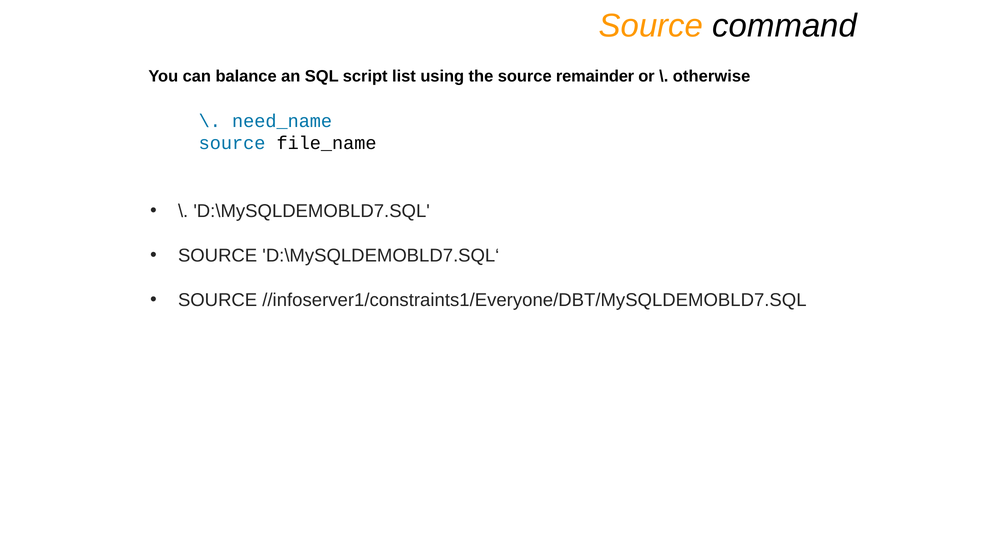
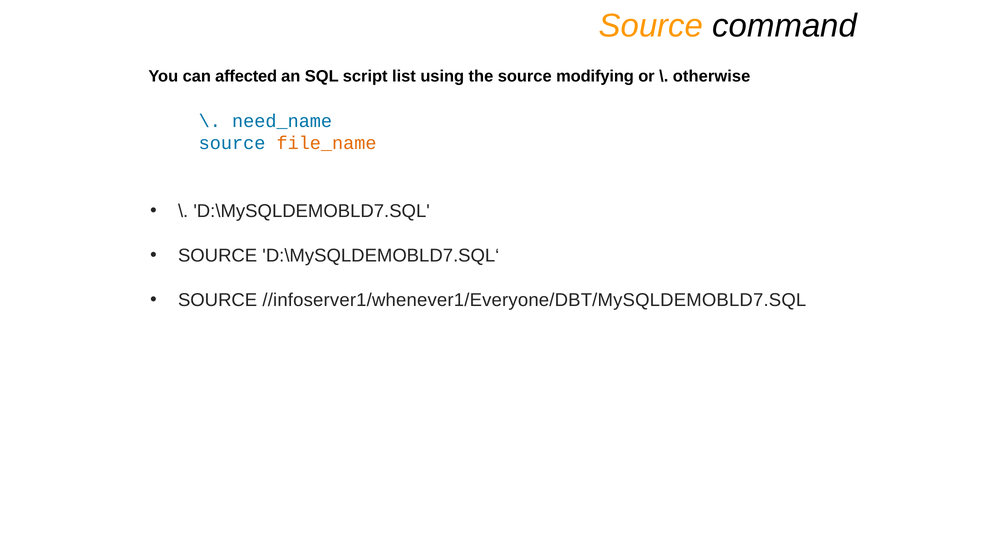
balance: balance -> affected (246, 76)
remainder: remainder -> modifying (595, 76)
file_name colour: black -> orange (327, 143)
//infoserver1/constraints1/Everyone/DBT/MySQLDEMOBLD7.SQL: //infoserver1/constraints1/Everyone/DBT/MySQLDEMOBLD7.SQL -> //infoserver1/whenever1/Everyone/DBT/MySQLDEMOBLD7.SQL (534, 300)
